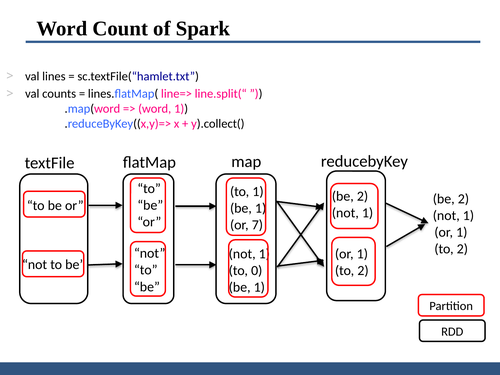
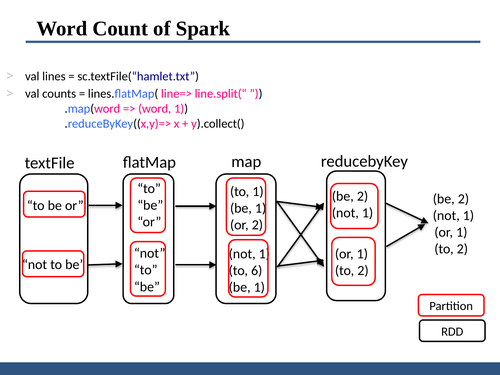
or 7: 7 -> 2 (257, 225)
0: 0 -> 6 (257, 270)
